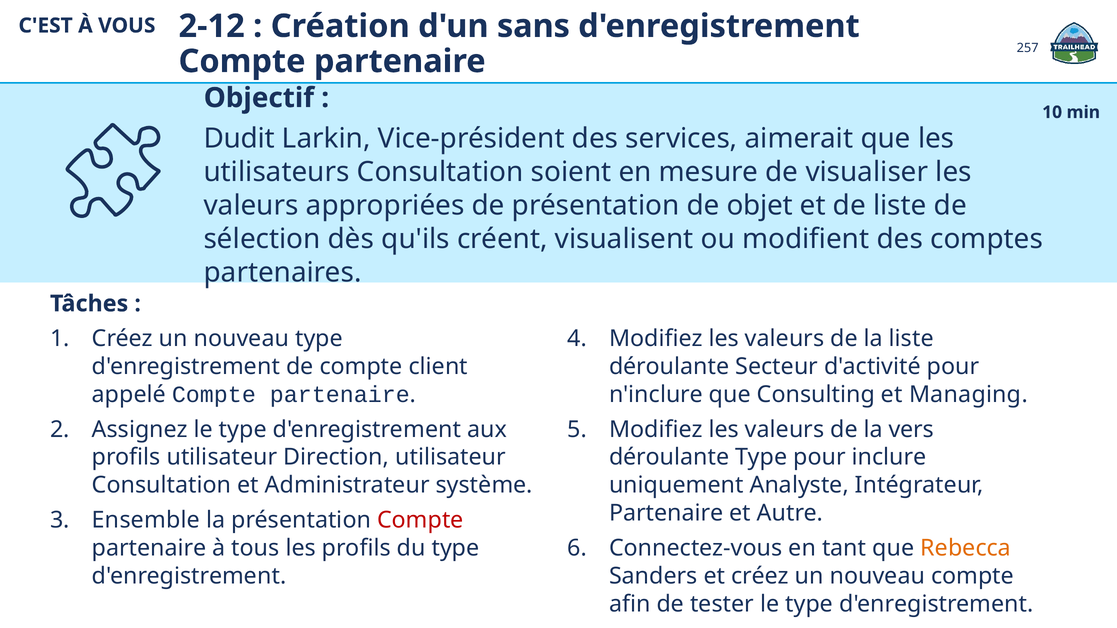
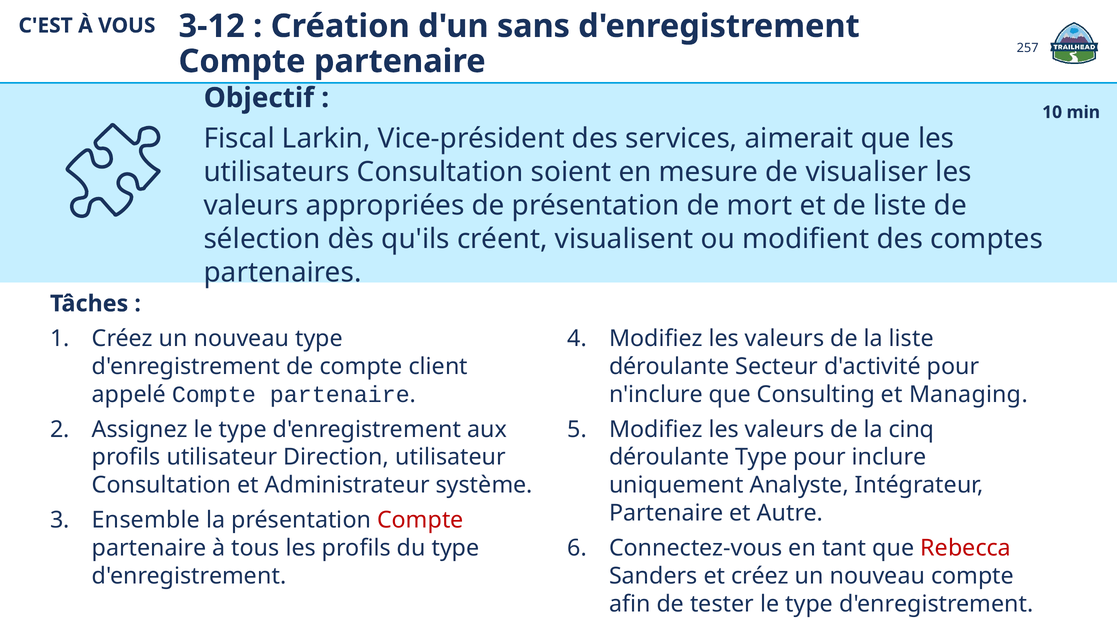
2-12: 2-12 -> 3-12 (212, 26)
Dudit: Dudit -> Fiscal (239, 138)
objet: objet -> mort (760, 205)
vers: vers -> cinq (911, 430)
Rebecca colour: orange -> red (966, 548)
